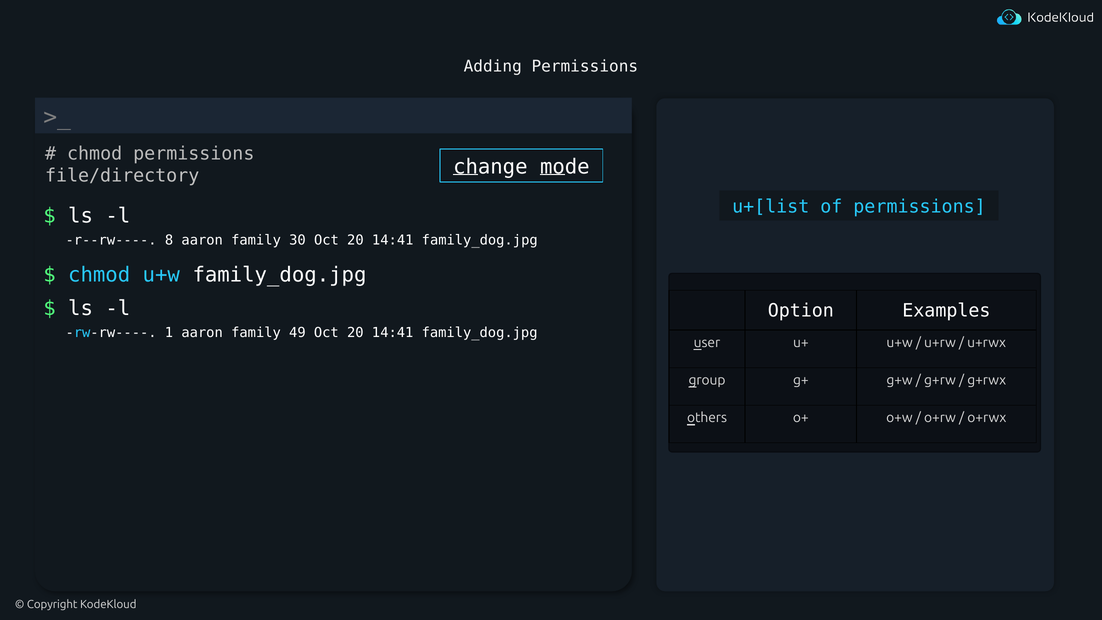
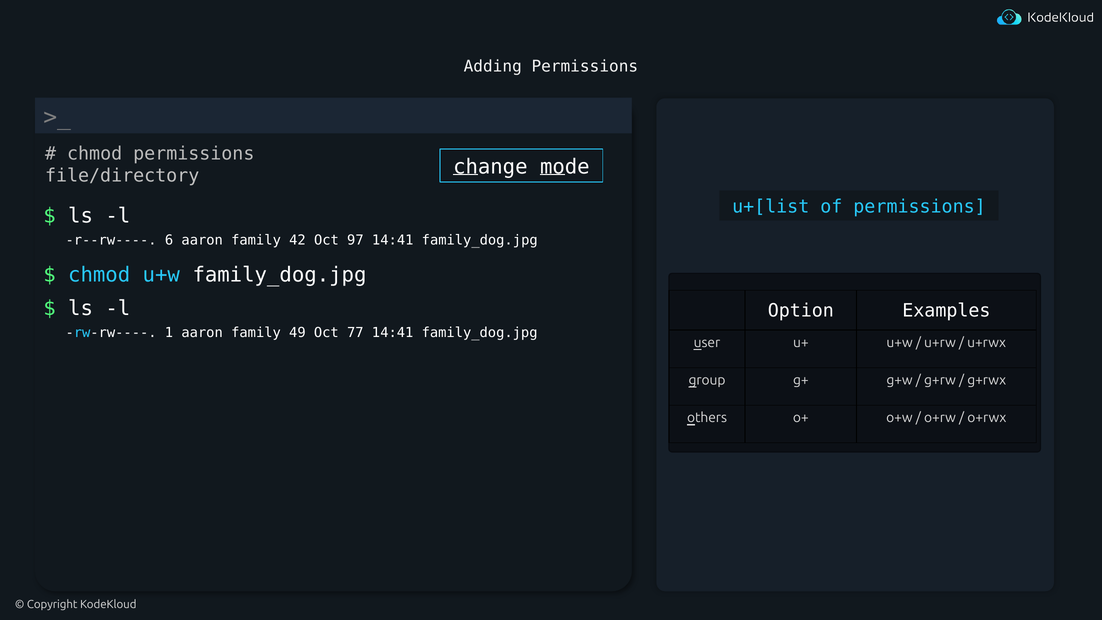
8: 8 -> 6 (169, 240)
30: 30 -> 42 (297, 240)
20: 20 -> 97 (355, 240)
49 Oct 20: 20 -> 77 (355, 332)
